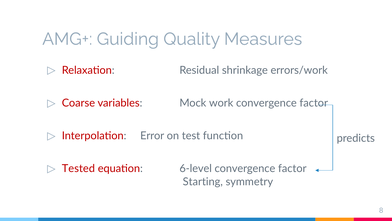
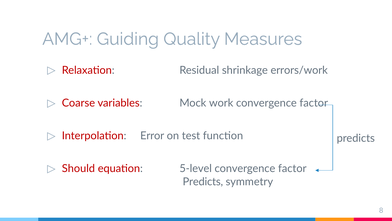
Tested: Tested -> Should (78, 168)
6-level: 6-level -> 5-level (196, 168)
Starting: Starting -> Predicts (203, 181)
